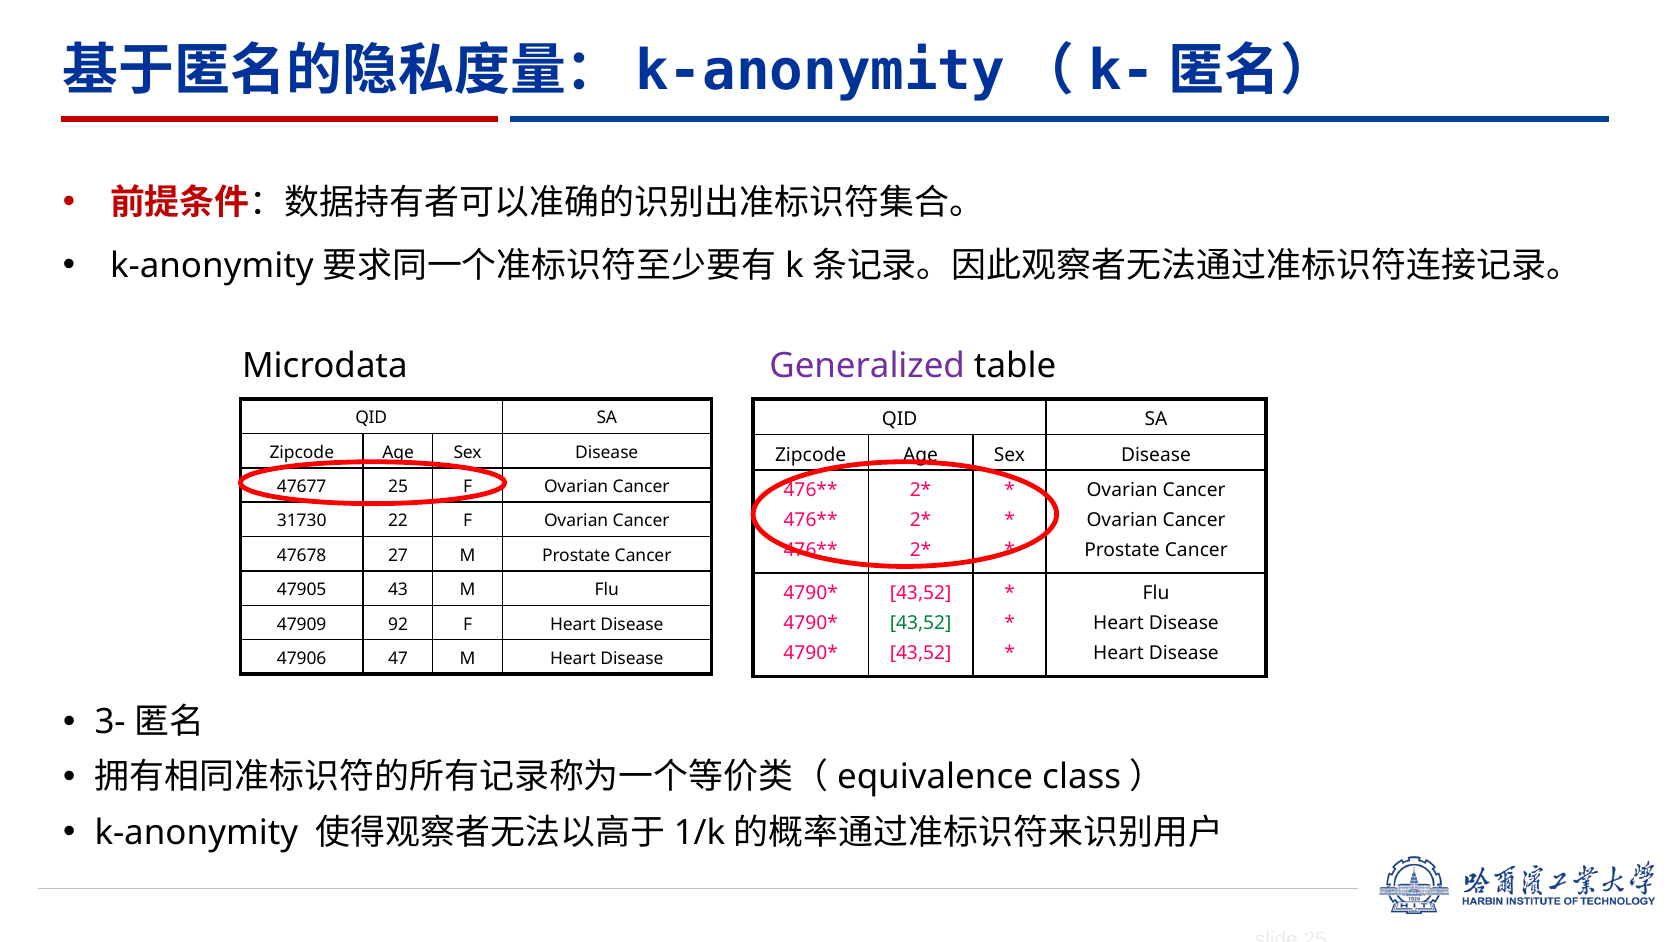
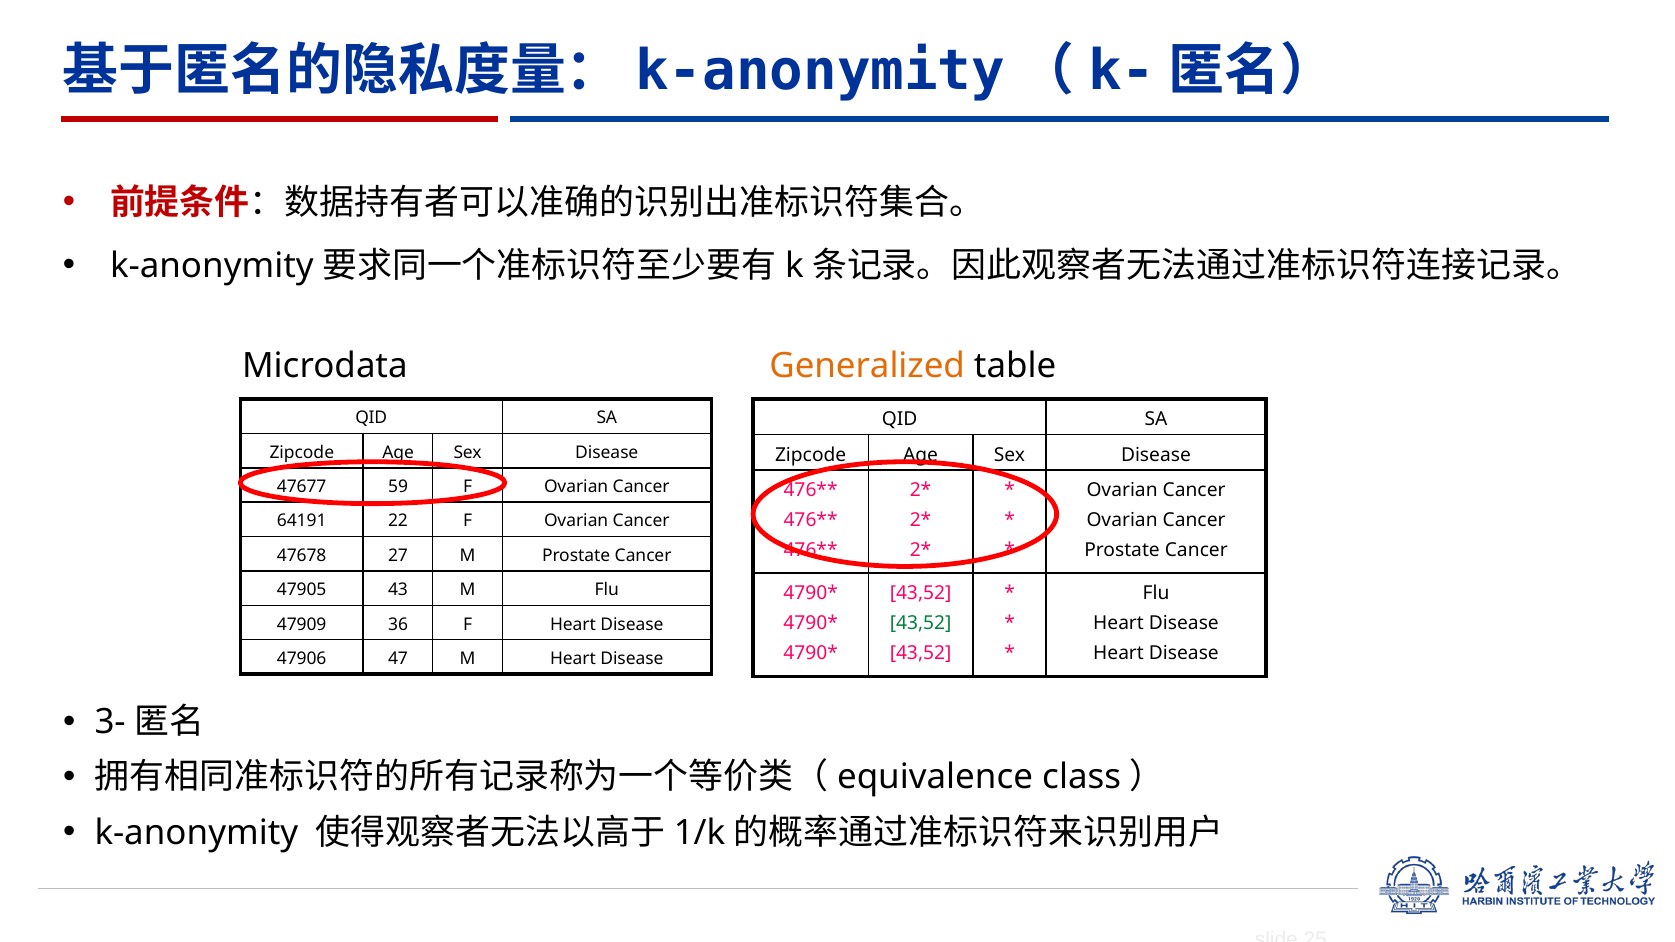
Generalized colour: purple -> orange (867, 366)
47677 25: 25 -> 59 (398, 487)
31730: 31730 -> 64191 (302, 521)
92: 92 -> 36 (398, 625)
